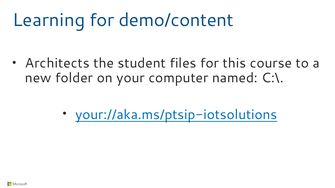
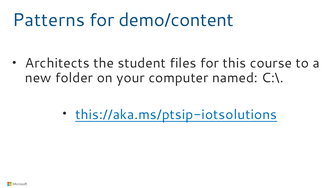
Learning: Learning -> Patterns (49, 20)
your://aka.ms/ptsip-iotsolutions: your://aka.ms/ptsip-iotsolutions -> this://aka.ms/ptsip-iotsolutions (176, 115)
